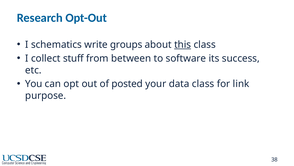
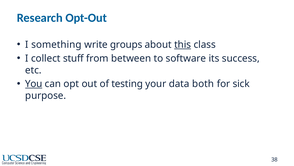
schematics: schematics -> something (56, 44)
You underline: none -> present (34, 84)
posted: posted -> testing (127, 84)
data class: class -> both (203, 84)
link: link -> sick (241, 84)
